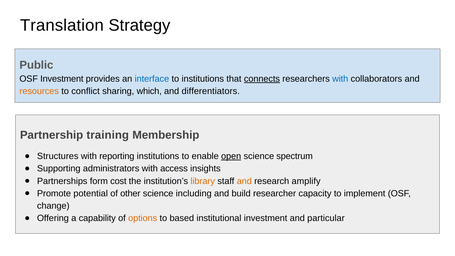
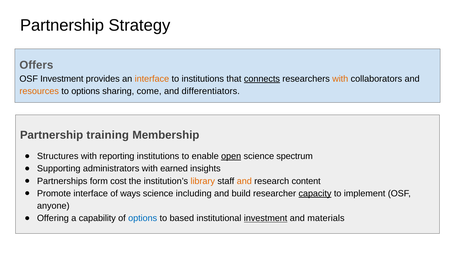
Translation: Translation -> Partnership (62, 25)
Public: Public -> Offers (36, 65)
interface colour: blue -> orange (152, 79)
with colour: blue -> orange (340, 79)
to conflict: conflict -> options (86, 91)
which: which -> come (149, 91)
access: access -> earned (174, 169)
amplify: amplify -> content (306, 181)
Promote potential: potential -> interface (91, 193)
other: other -> ways (130, 193)
capacity underline: none -> present (315, 193)
change: change -> anyone (53, 206)
options colour: orange -> blue (143, 218)
investment underline: none -> present (266, 218)
particular: particular -> materials (326, 218)
